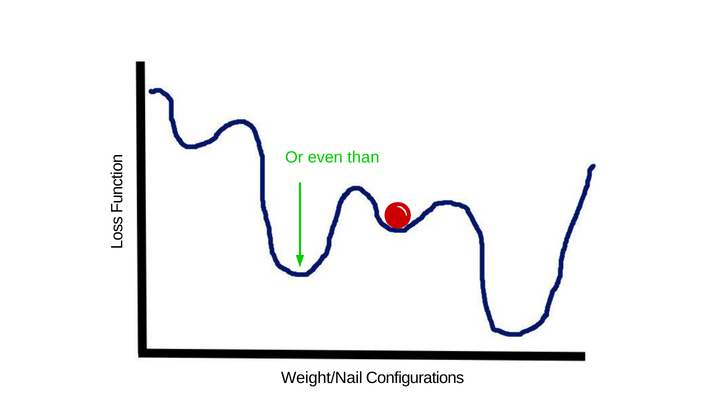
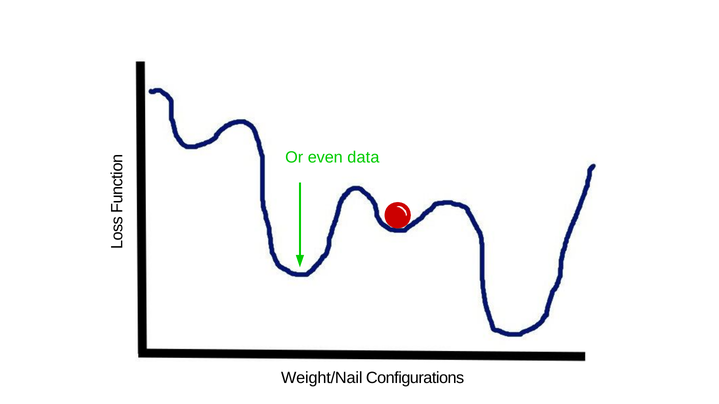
than: than -> data (363, 158)
